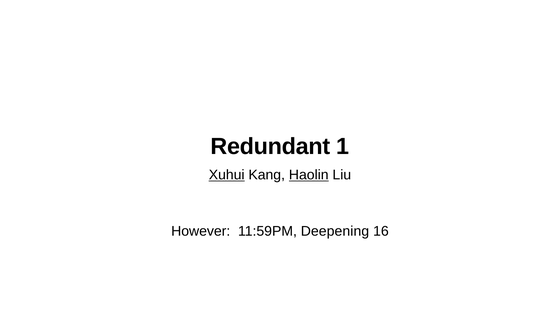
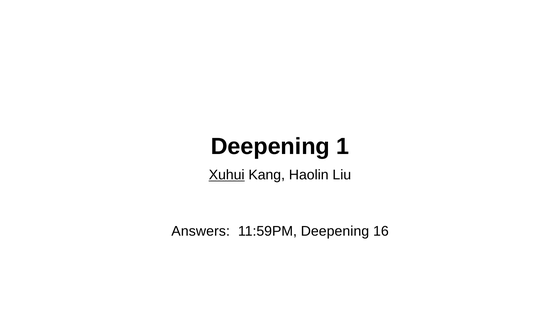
Redundant: Redundant -> Deepening (270, 146)
Haolin underline: present -> none (309, 175)
However: However -> Answers (201, 231)
